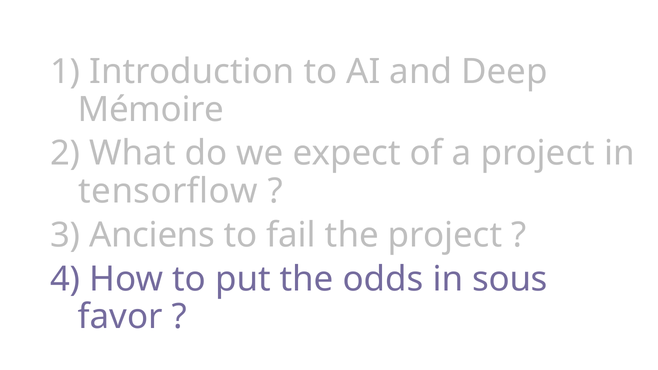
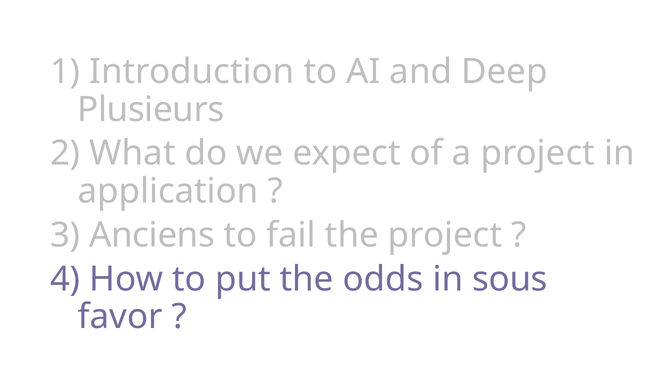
Mémoire: Mémoire -> Plusieurs (151, 110)
tensorflow: tensorflow -> application (168, 191)
